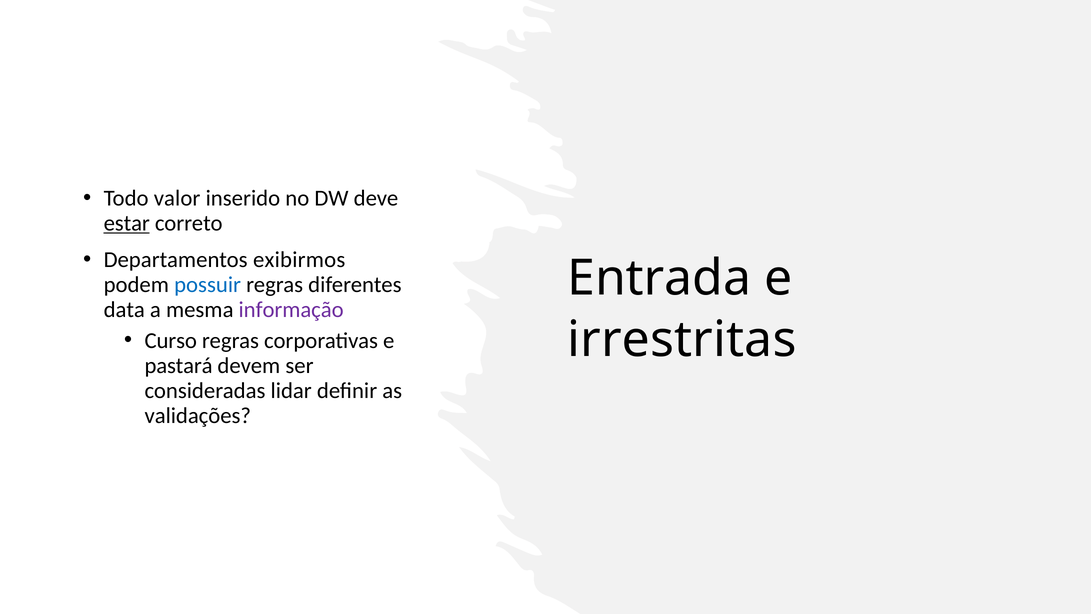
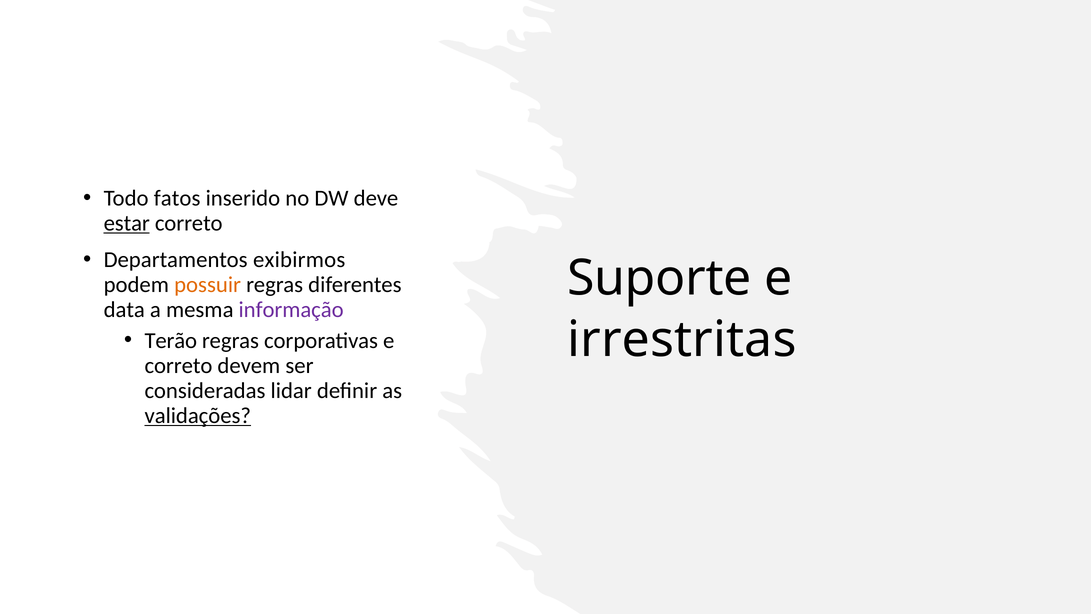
valor: valor -> fatos (177, 198)
Entrada: Entrada -> Suporte (659, 278)
possuir colour: blue -> orange (208, 285)
Curso: Curso -> Terão (171, 340)
pastará: pastará -> correto (178, 365)
validações underline: none -> present (198, 416)
